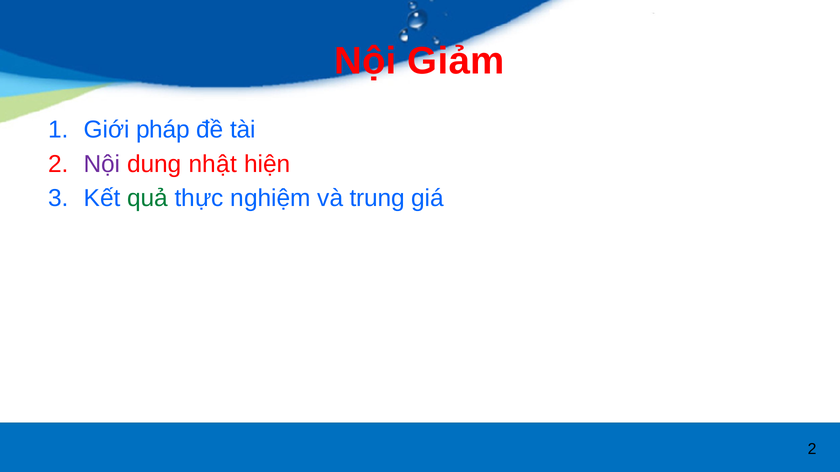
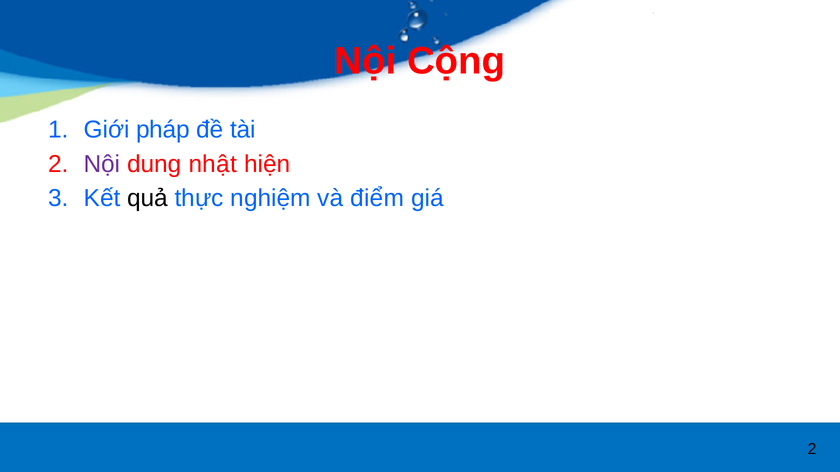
Giảm: Giảm -> Cộng (456, 61)
quả colour: green -> black (148, 198)
trung: trung -> điểm (377, 198)
